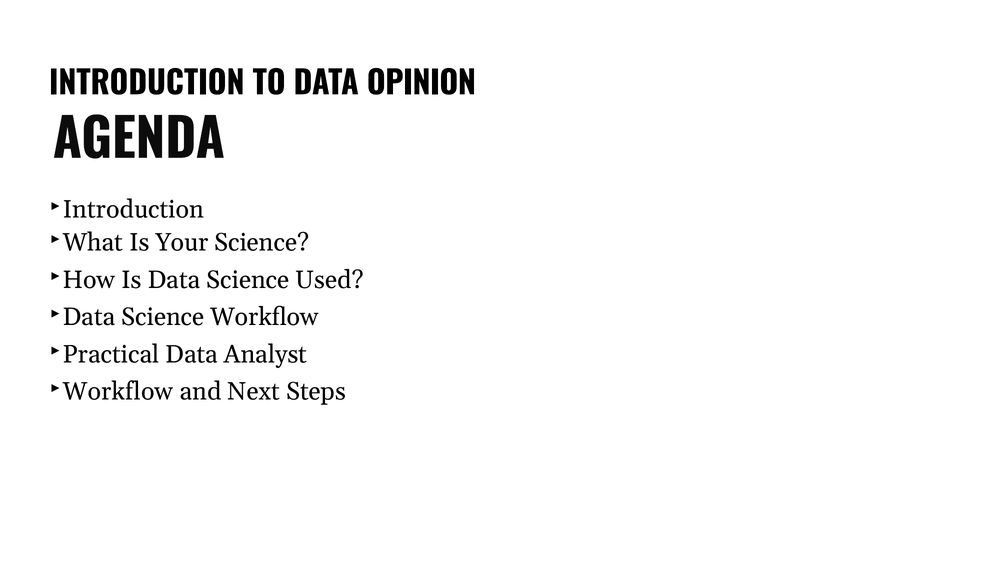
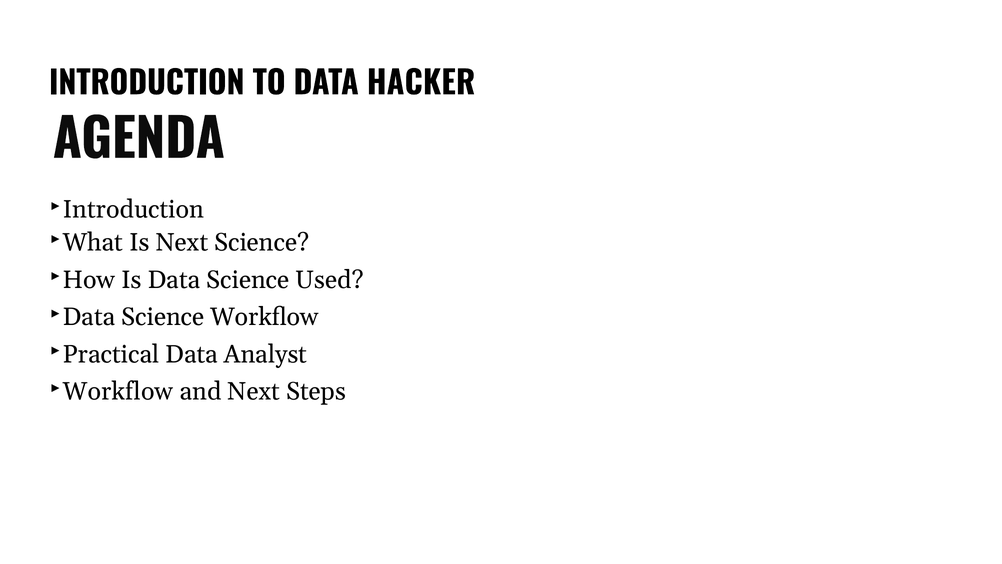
OPINION: OPINION -> HACKER (421, 84)
Is Your: Your -> Next (182, 243)
